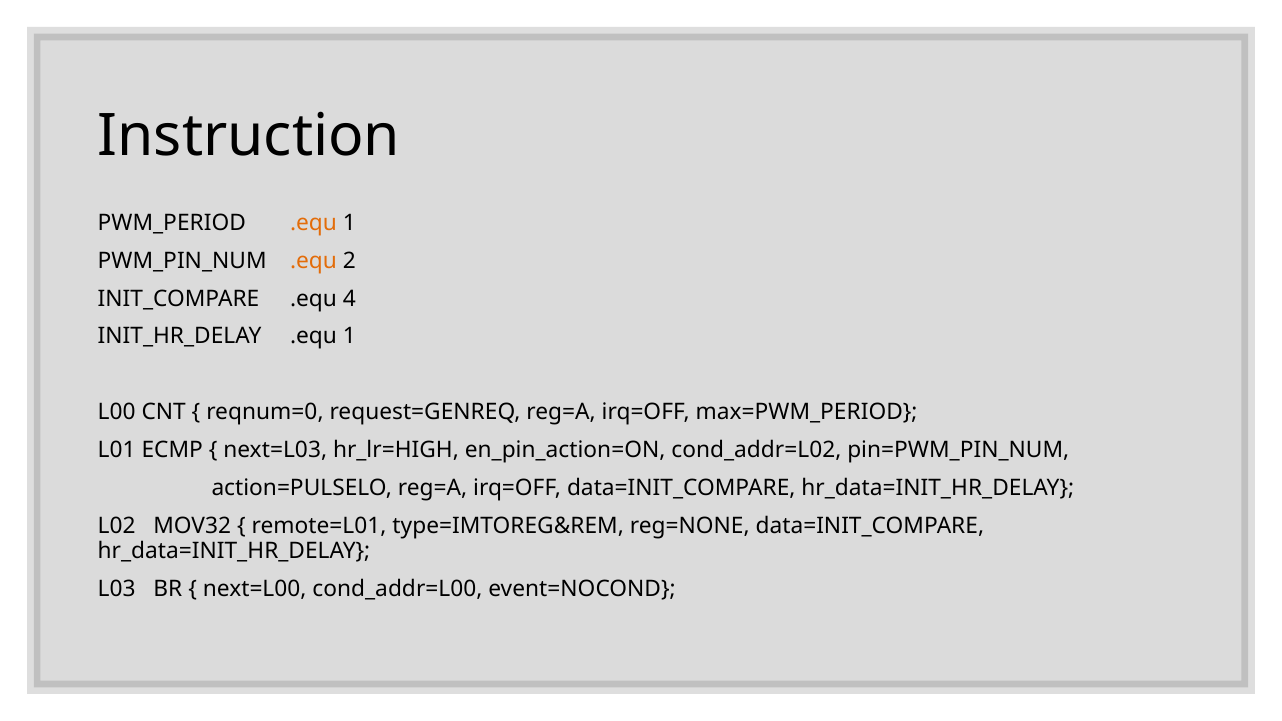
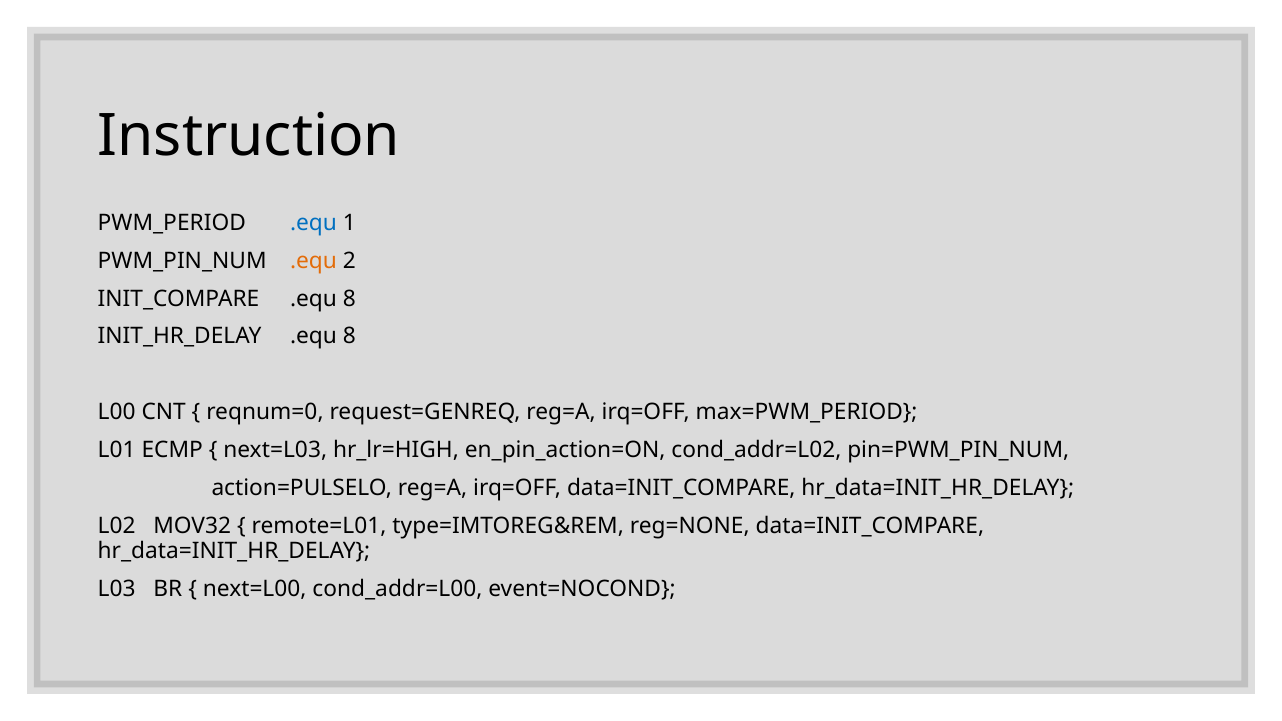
.equ colour: orange -> blue (313, 223)
INIT_COMPARE .equ 4: 4 -> 8 (349, 299)
INIT_HR_DELAY .equ 1: 1 -> 8 (349, 337)
